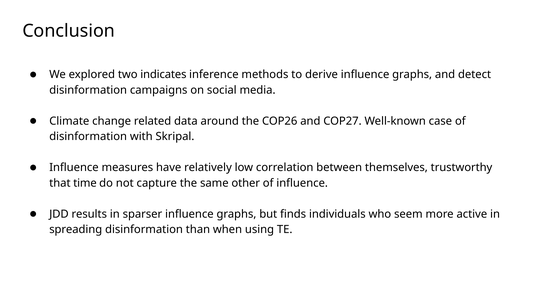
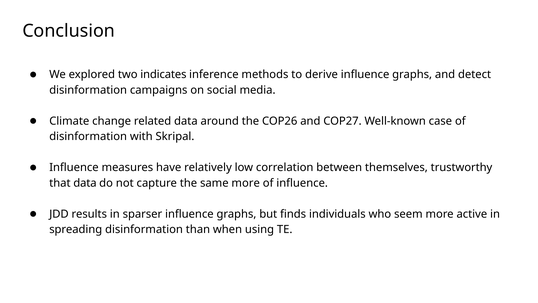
that time: time -> data (85, 183)
same other: other -> more (246, 183)
